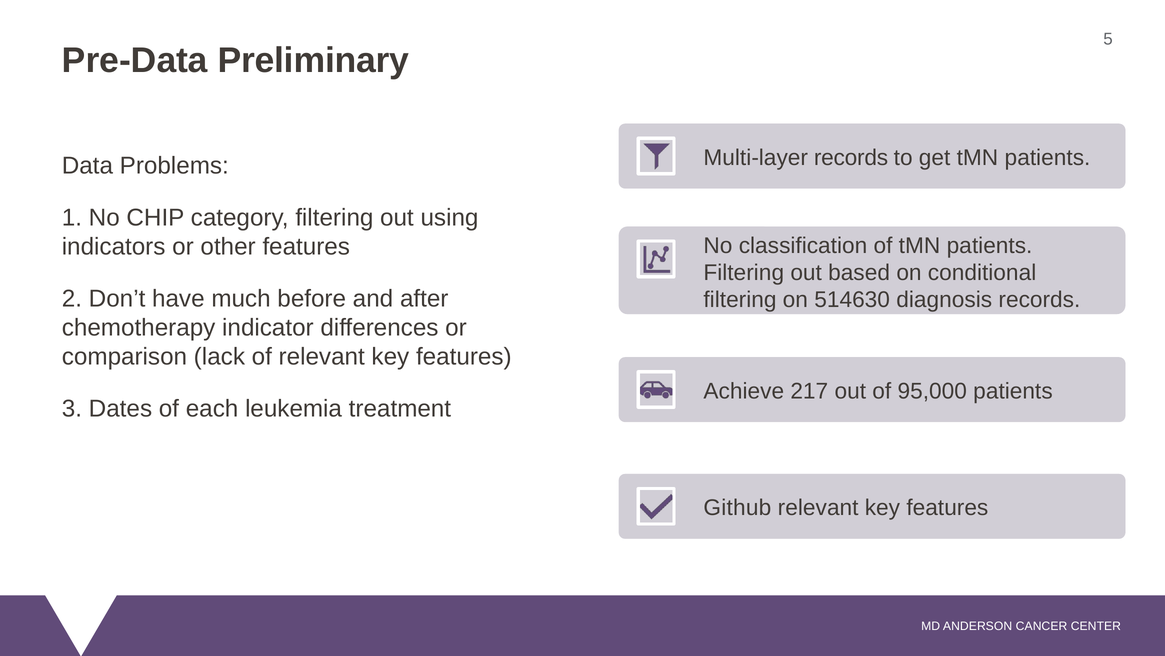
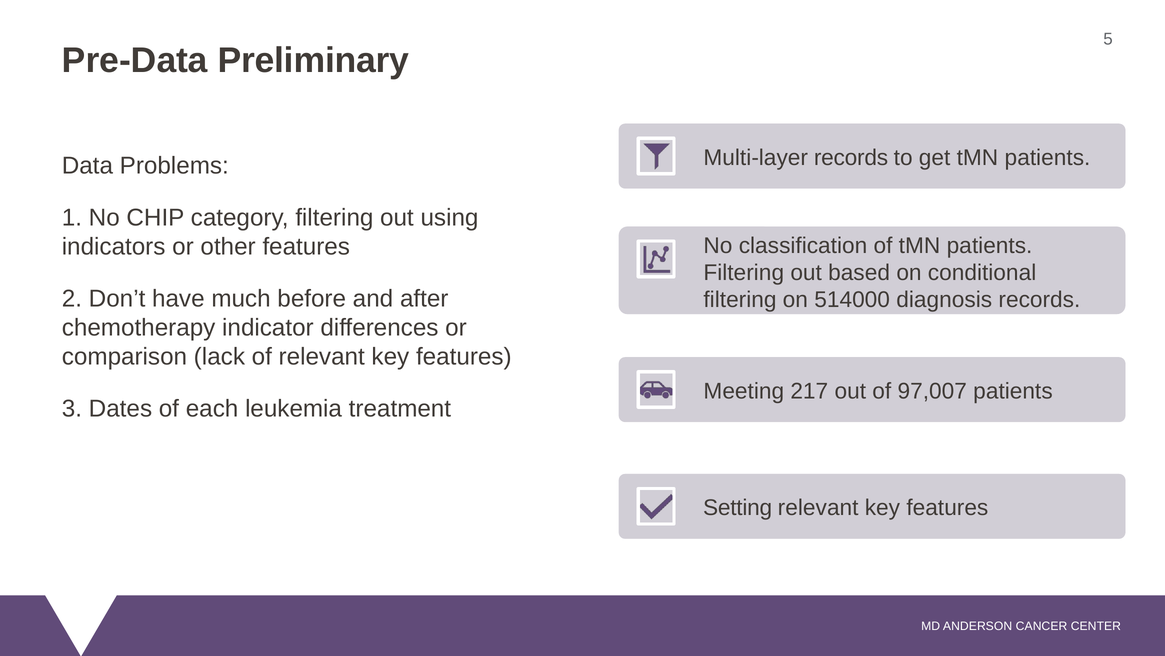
514630: 514630 -> 514000 (852, 300)
Achieve: Achieve -> Meeting (744, 391)
95,000: 95,000 -> 97,007 (932, 391)
Github: Github -> Setting (738, 507)
